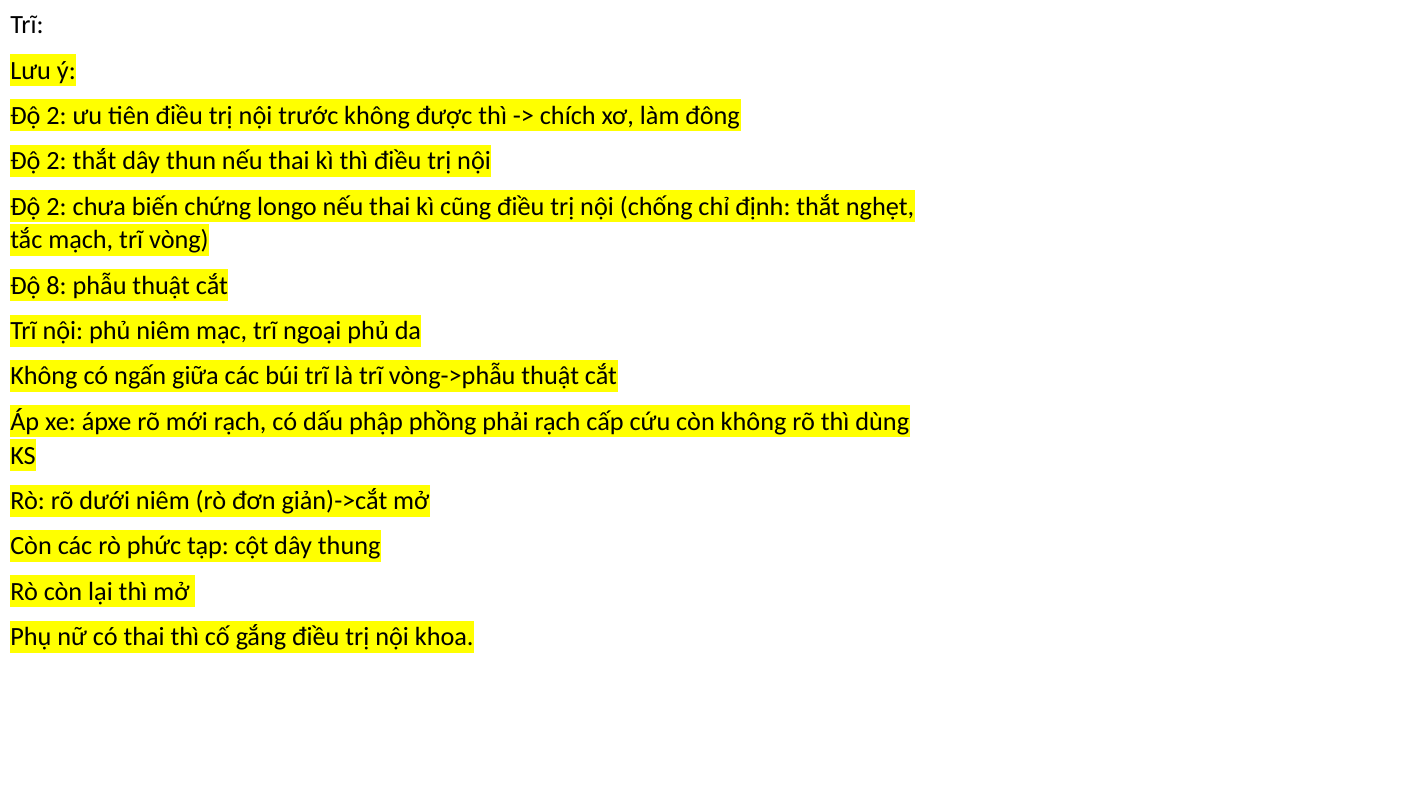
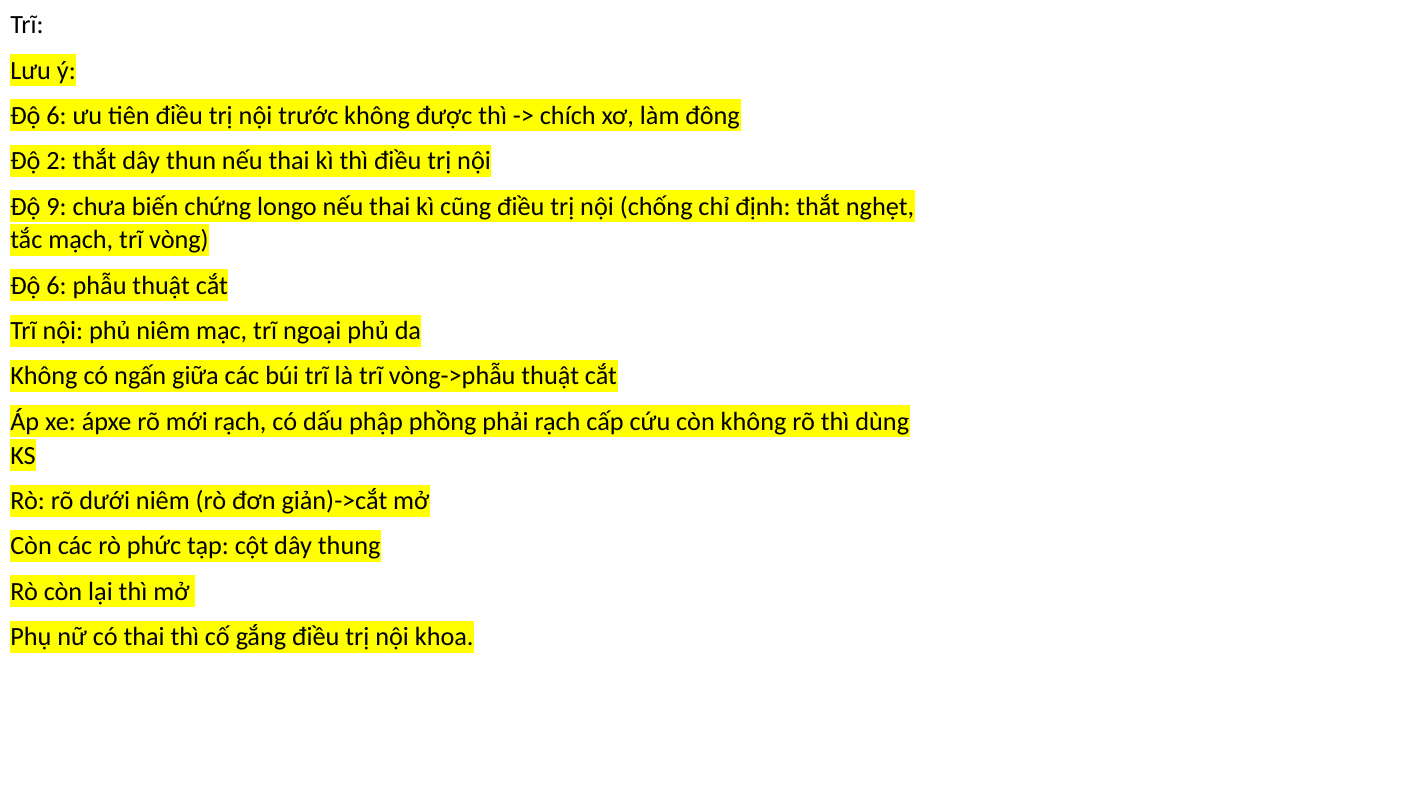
2: 2 -> 6 (57, 116)
2: 2 -> 9 (57, 206)
8: 8 -> 6 (57, 286)
